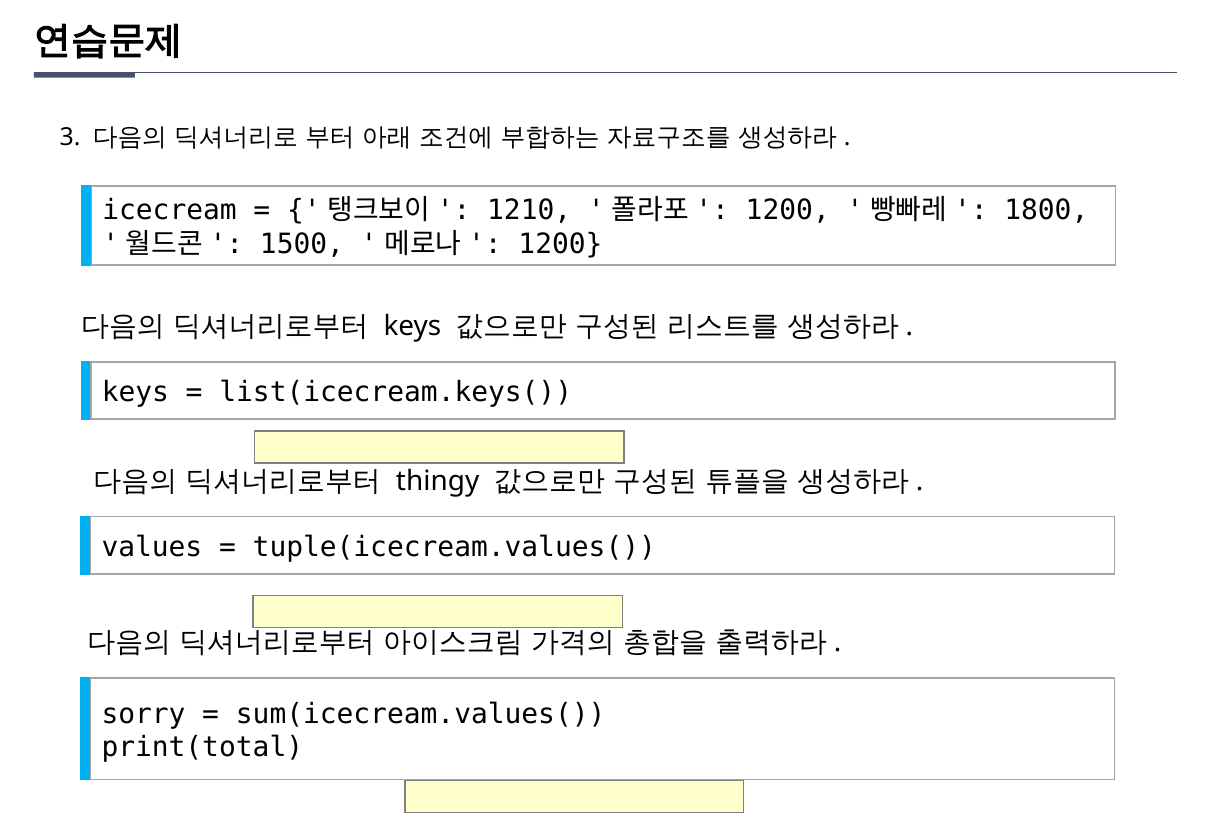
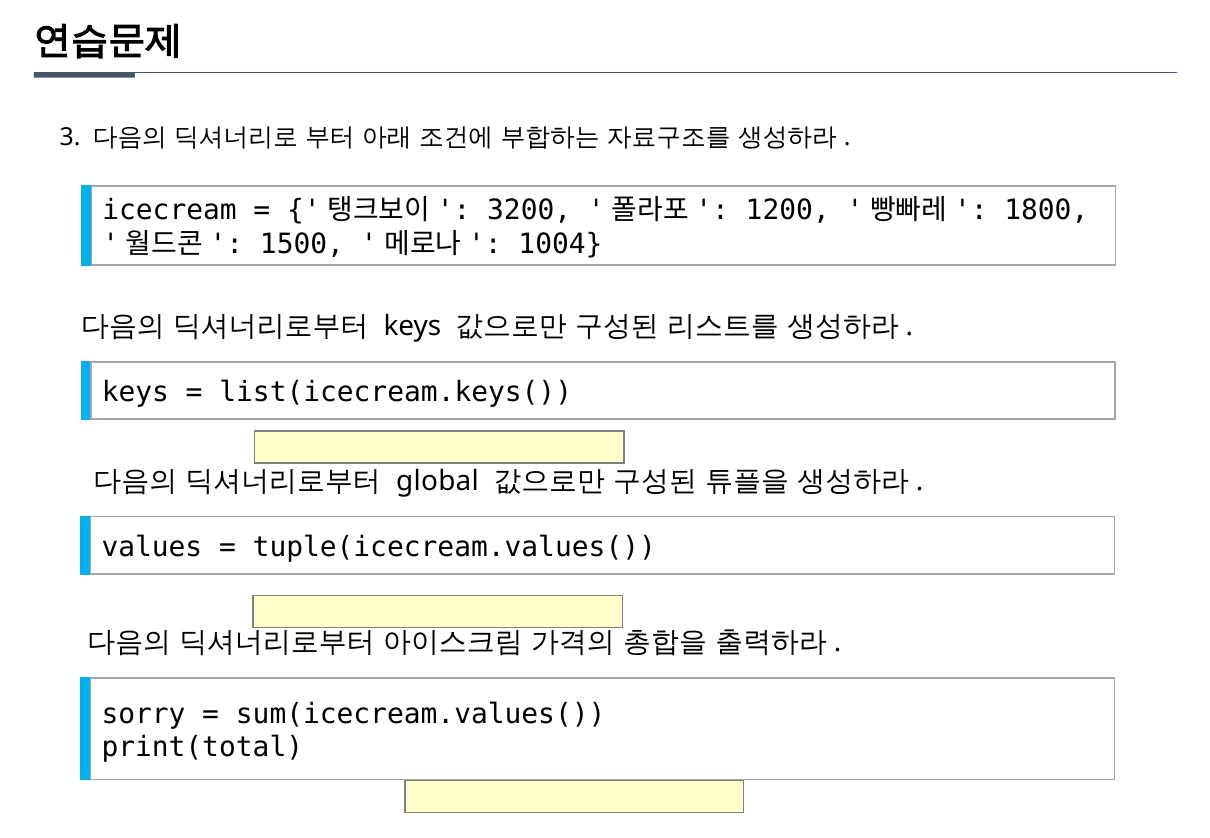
1210: 1210 -> 3200 (529, 210)
1200: 1200 -> 1004 (560, 244)
thingy: thingy -> global (437, 481)
